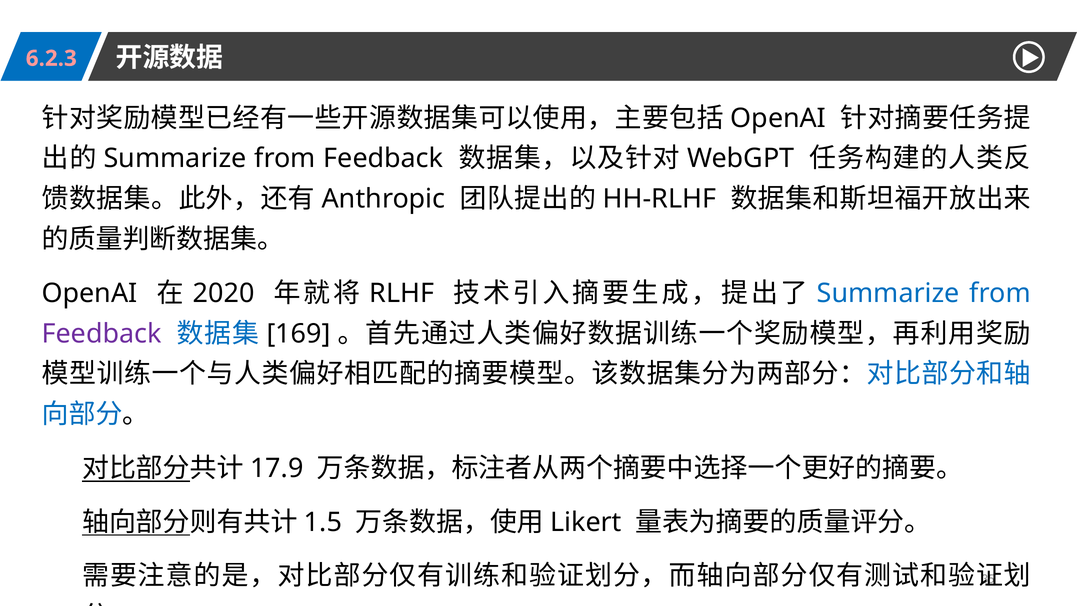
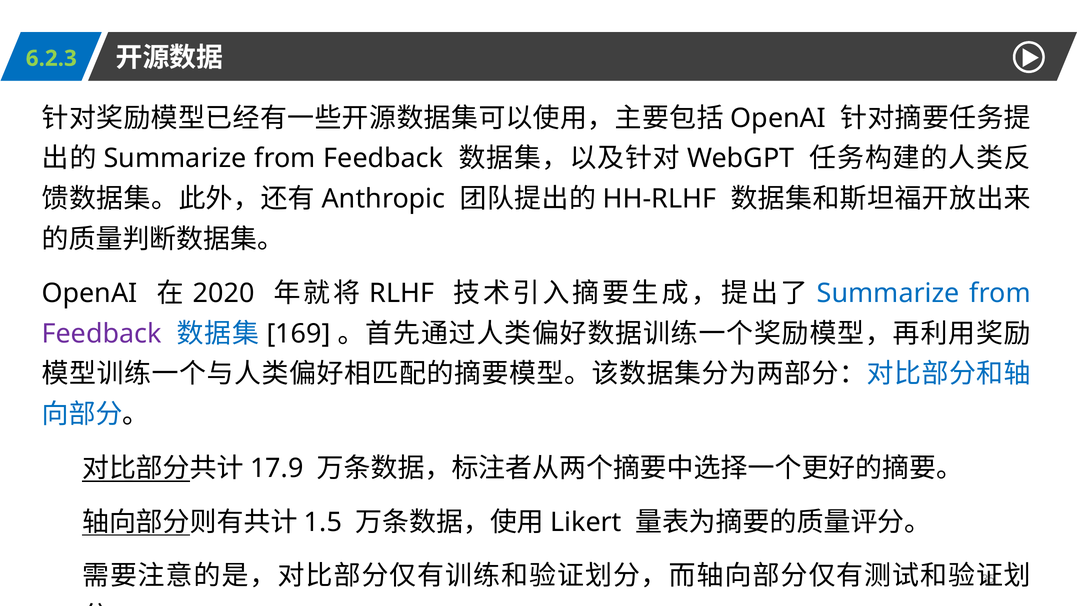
6.2.3 colour: pink -> light green (51, 58)
